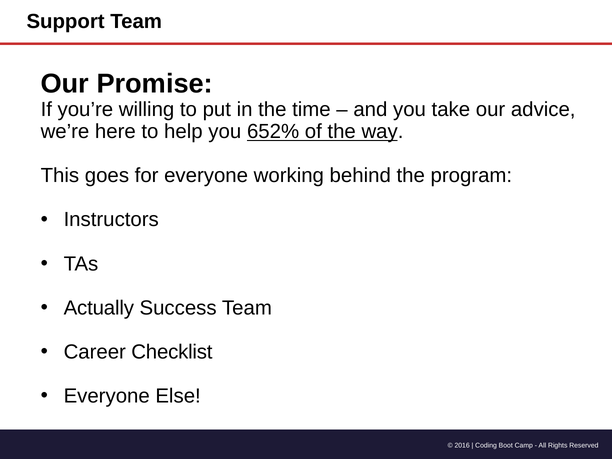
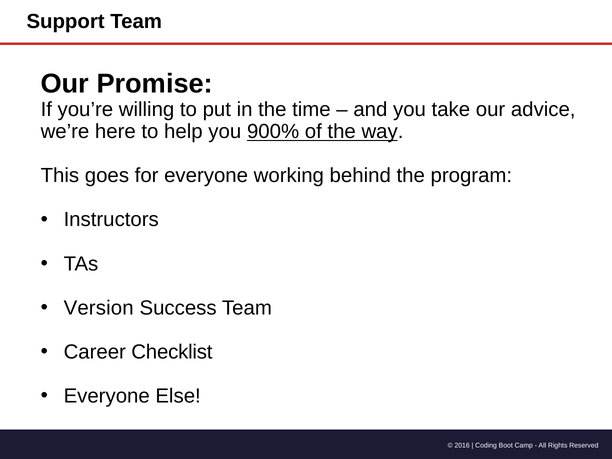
652%: 652% -> 900% (273, 132)
Actually: Actually -> Version (99, 308)
